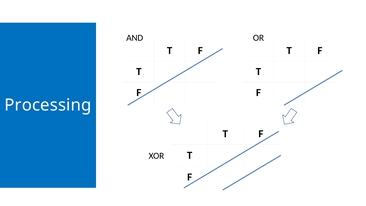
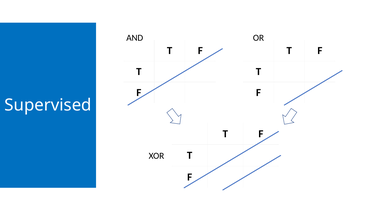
Processing: Processing -> Supervised (48, 105)
